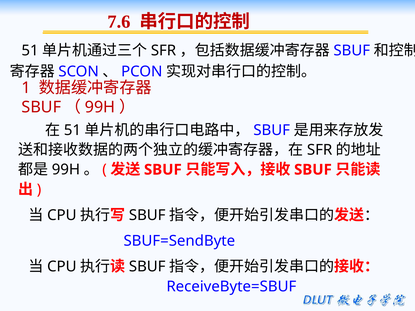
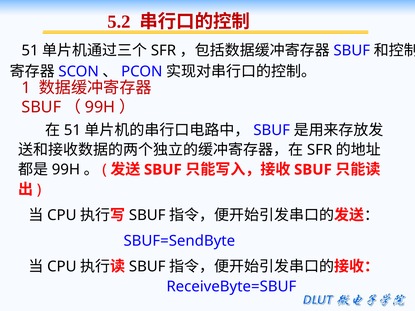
7.6: 7.6 -> 5.2 (119, 22)
